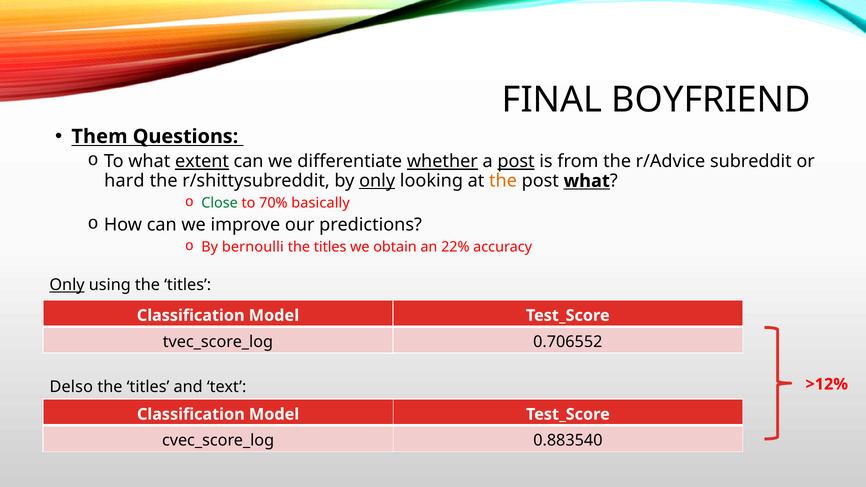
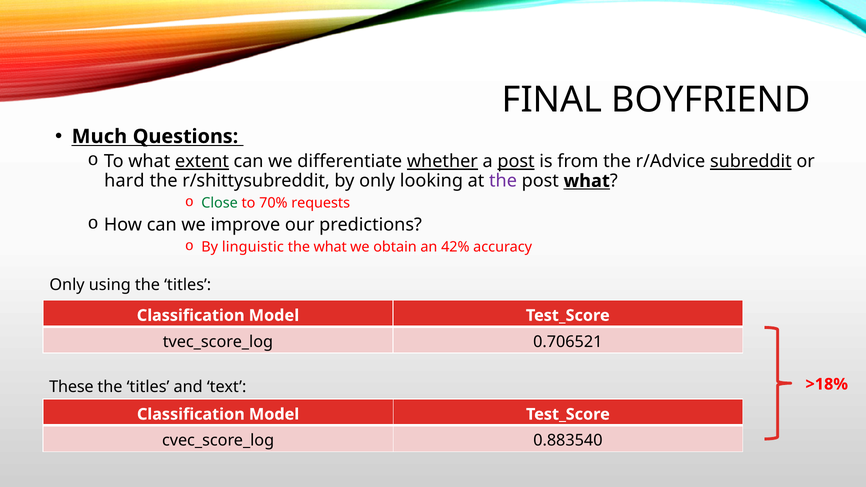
Them: Them -> Much (99, 137)
subreddit underline: none -> present (751, 162)
only underline: present -> none (377, 181)
the colour: orange -> purple (503, 181)
basically: basically -> requests (321, 203)
bernoulli: bernoulli -> linguistic (253, 247)
titles: titles -> what (330, 247)
22%: 22% -> 42% (455, 247)
Only underline: present -> none (67, 285)
0.706552: 0.706552 -> 0.706521 (568, 342)
Delso: Delso -> These (71, 387)
>12%: >12% -> >18% (827, 384)
